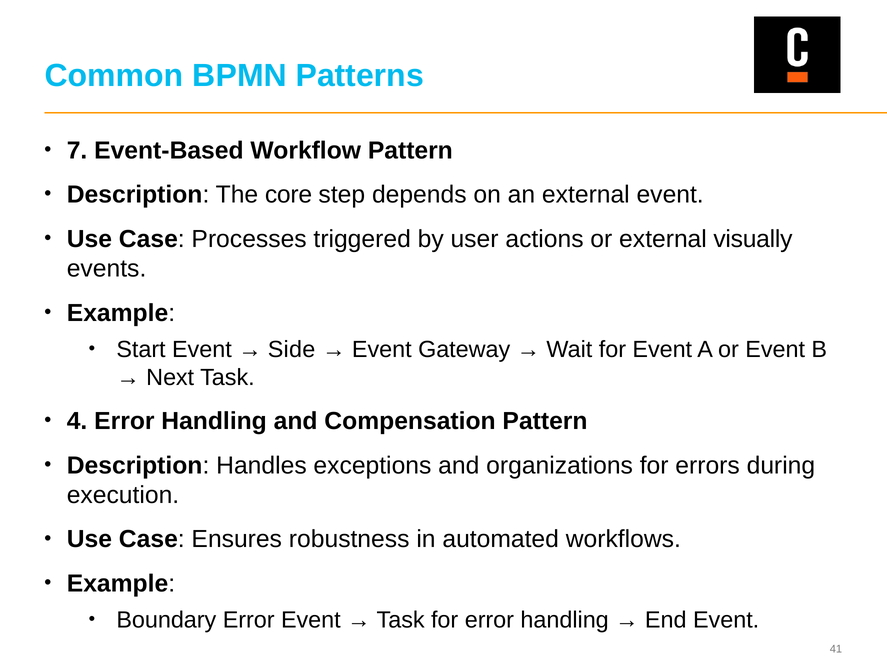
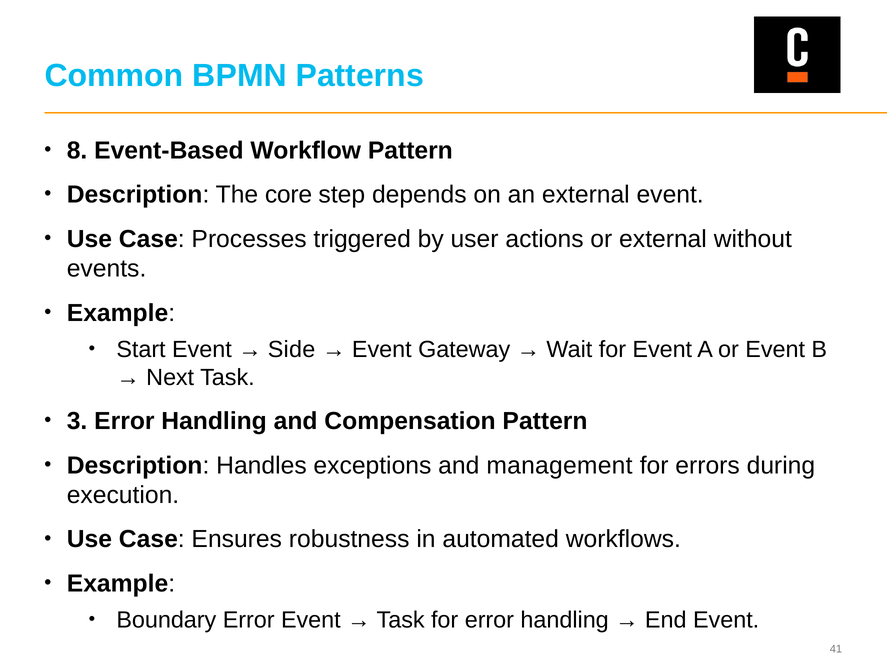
7: 7 -> 8 (77, 150)
visually: visually -> without (753, 239)
4: 4 -> 3 (77, 421)
organizations: organizations -> management (559, 466)
